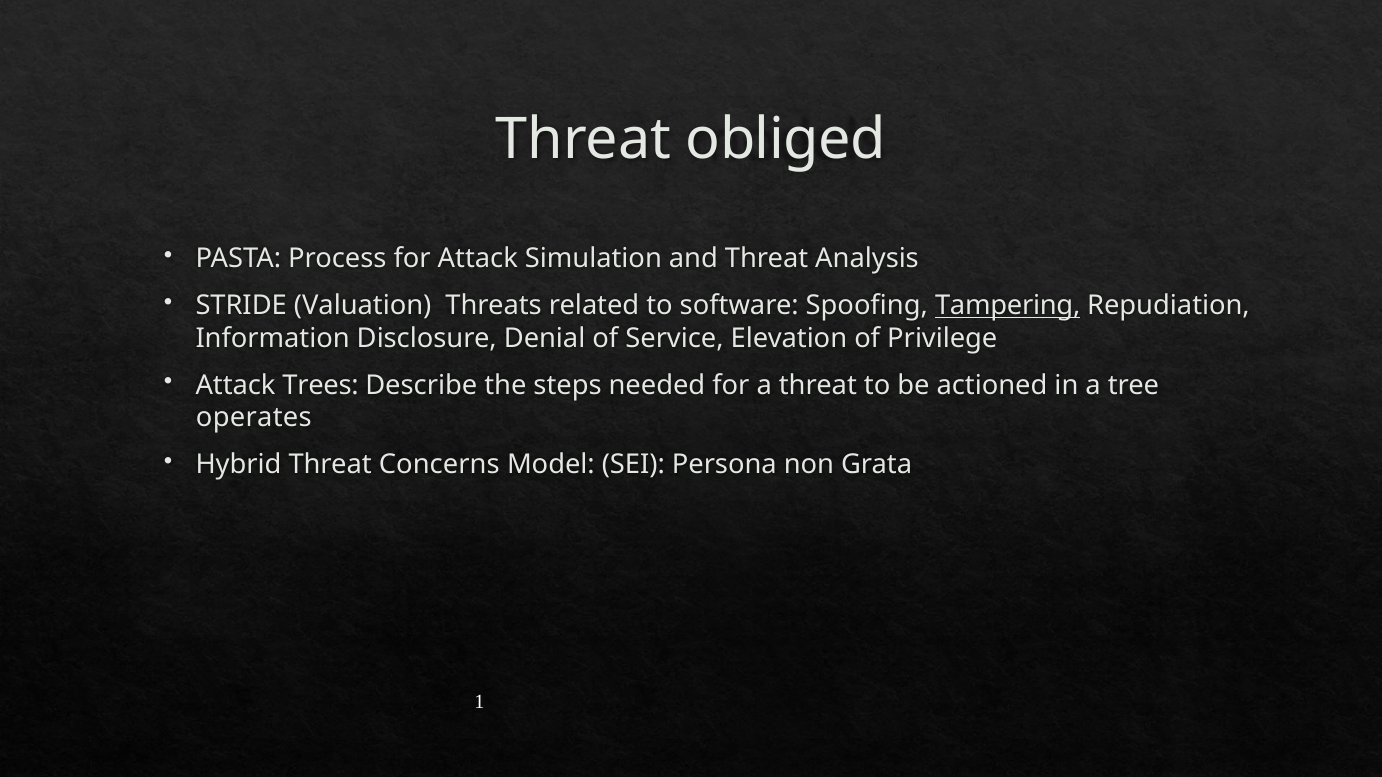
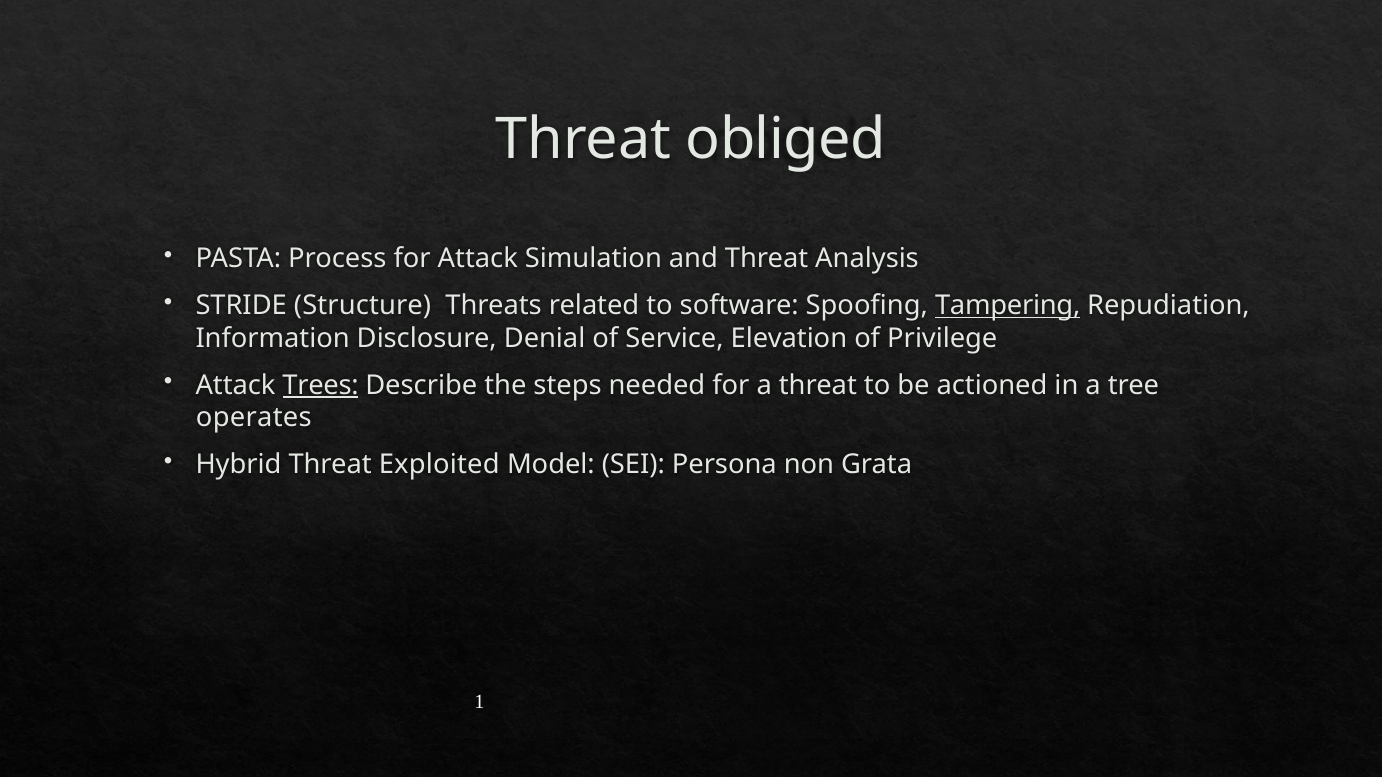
Valuation: Valuation -> Structure (363, 306)
Trees underline: none -> present (321, 385)
Concerns: Concerns -> Exploited (439, 465)
